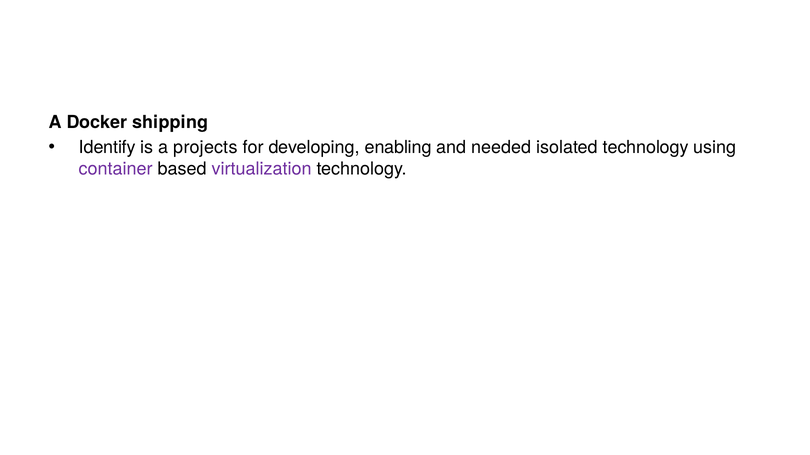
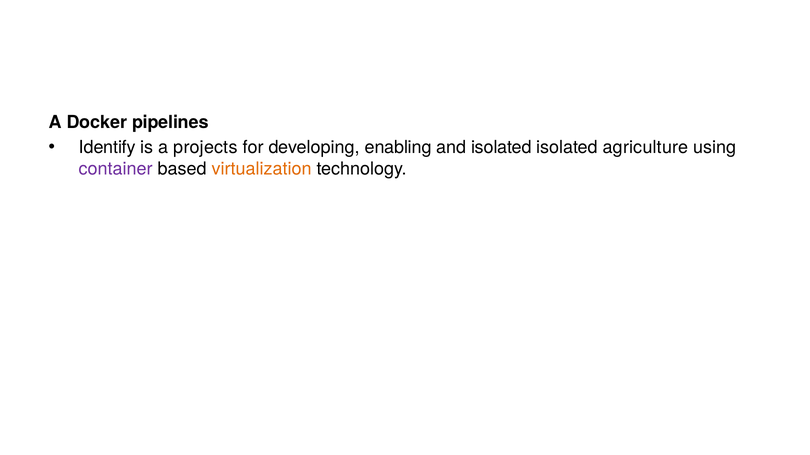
shipping: shipping -> pipelines (170, 122)
and needed: needed -> isolated (501, 148)
isolated technology: technology -> agriculture (646, 148)
virtualization colour: purple -> orange (262, 169)
